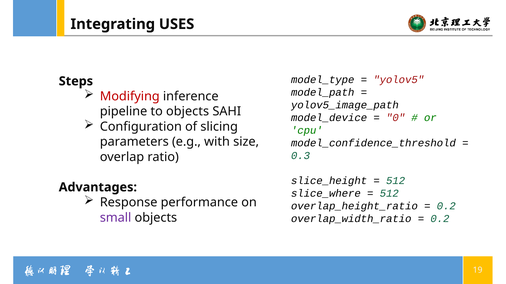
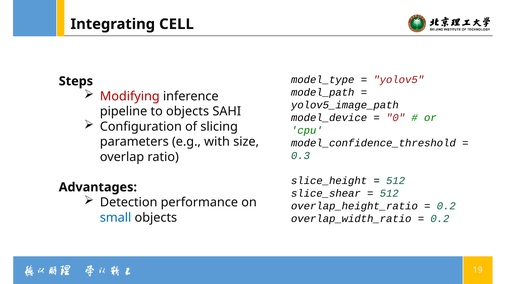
USES: USES -> CELL (176, 24)
slice_where: slice_where -> slice_shear (326, 194)
Response: Response -> Detection (129, 203)
small colour: purple -> blue (116, 218)
